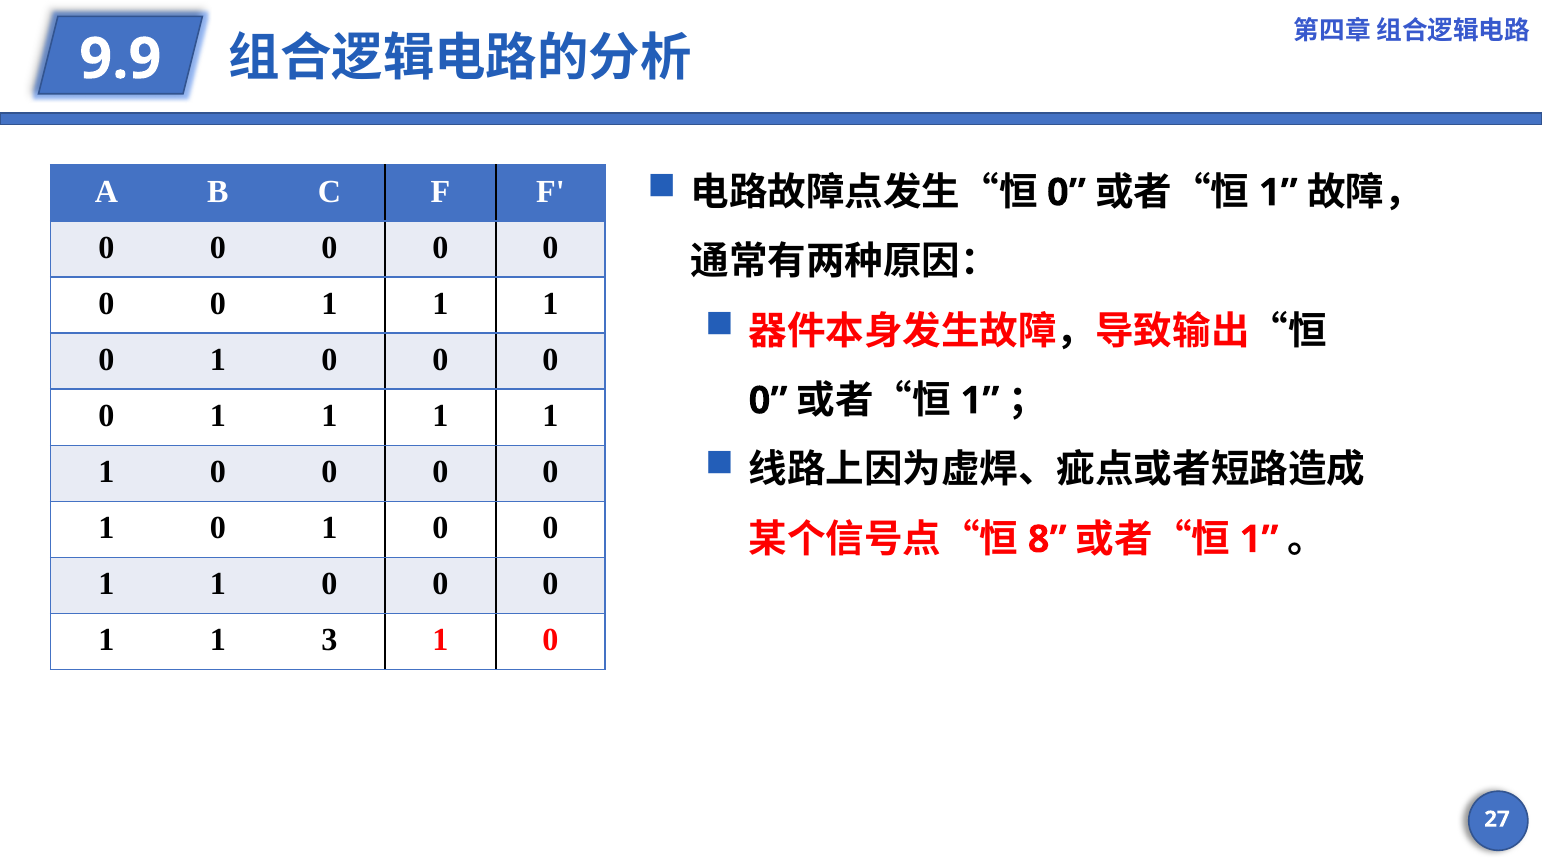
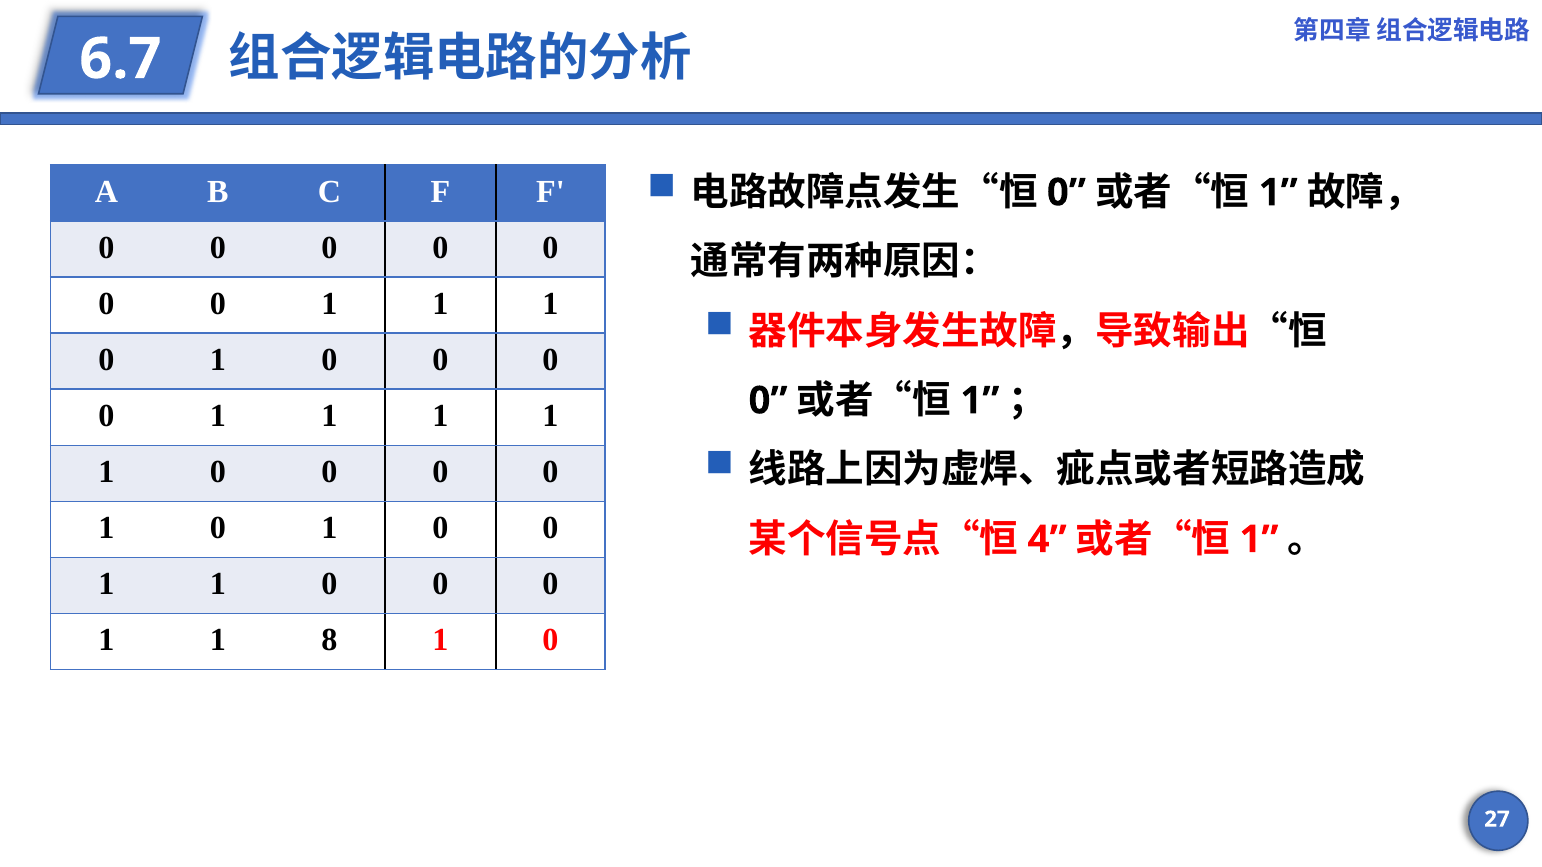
9.9: 9.9 -> 6.7 (120, 59)
8: 8 -> 4 (1047, 540)
3: 3 -> 8 (329, 640)
